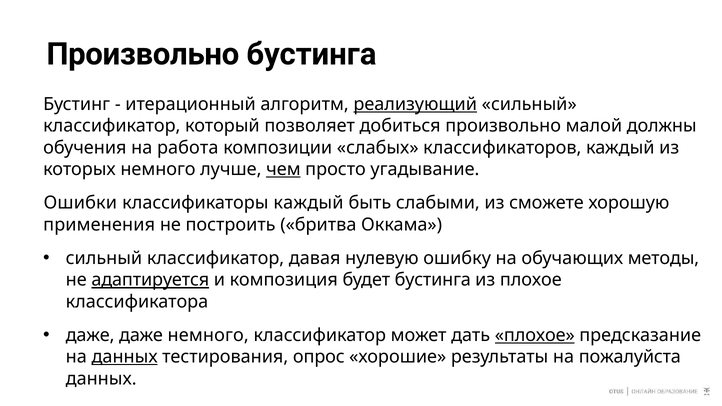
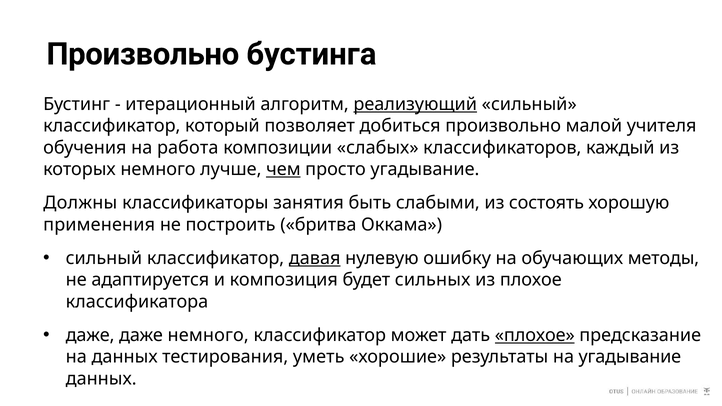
должны: должны -> учителя (662, 126)
Ошибки: Ошибки -> Должны (80, 203)
классификаторы каждый: каждый -> занятия (309, 203)
сможете: сможете -> состоять (547, 203)
давая underline: none -> present (315, 258)
адаптируется underline: present -> none (150, 280)
будет бустинга: бустинга -> сильных (433, 280)
данных underline: present -> none (125, 357)
опрос: опрос -> уметь (319, 357)
на пожалуйста: пожалуйста -> угадывание (630, 357)
